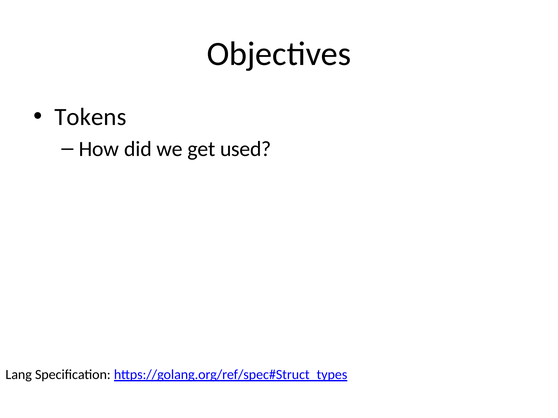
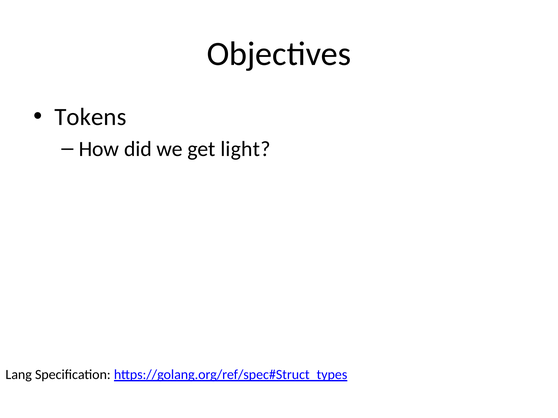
used: used -> light (245, 149)
